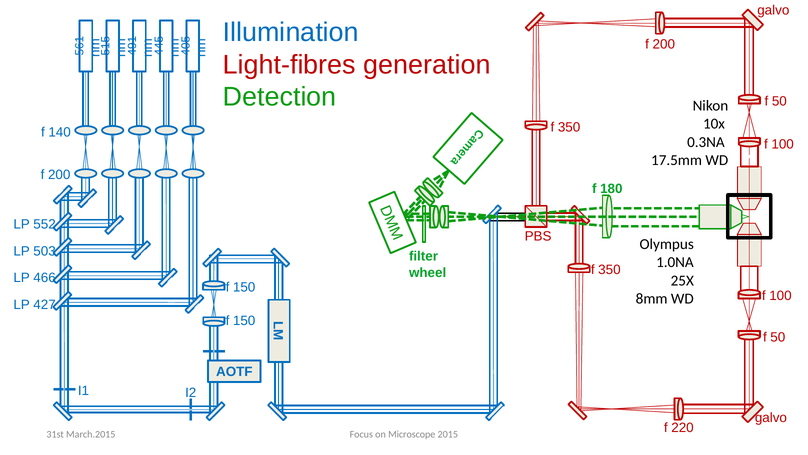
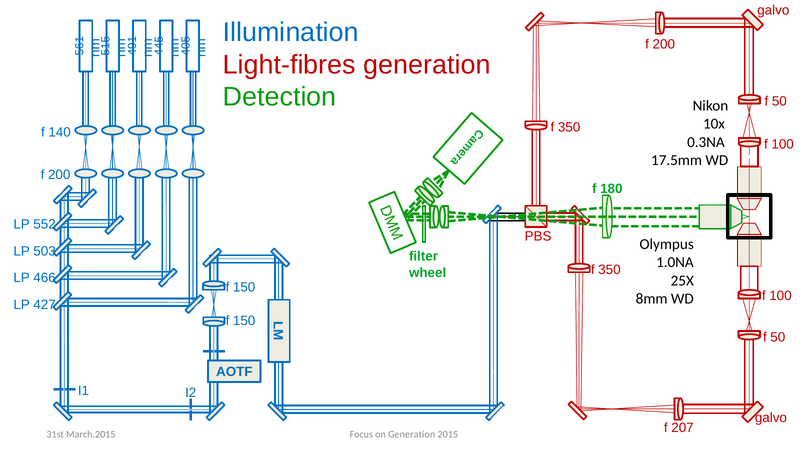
220: 220 -> 207 (683, 427)
on Microscope: Microscope -> Generation (412, 434)
